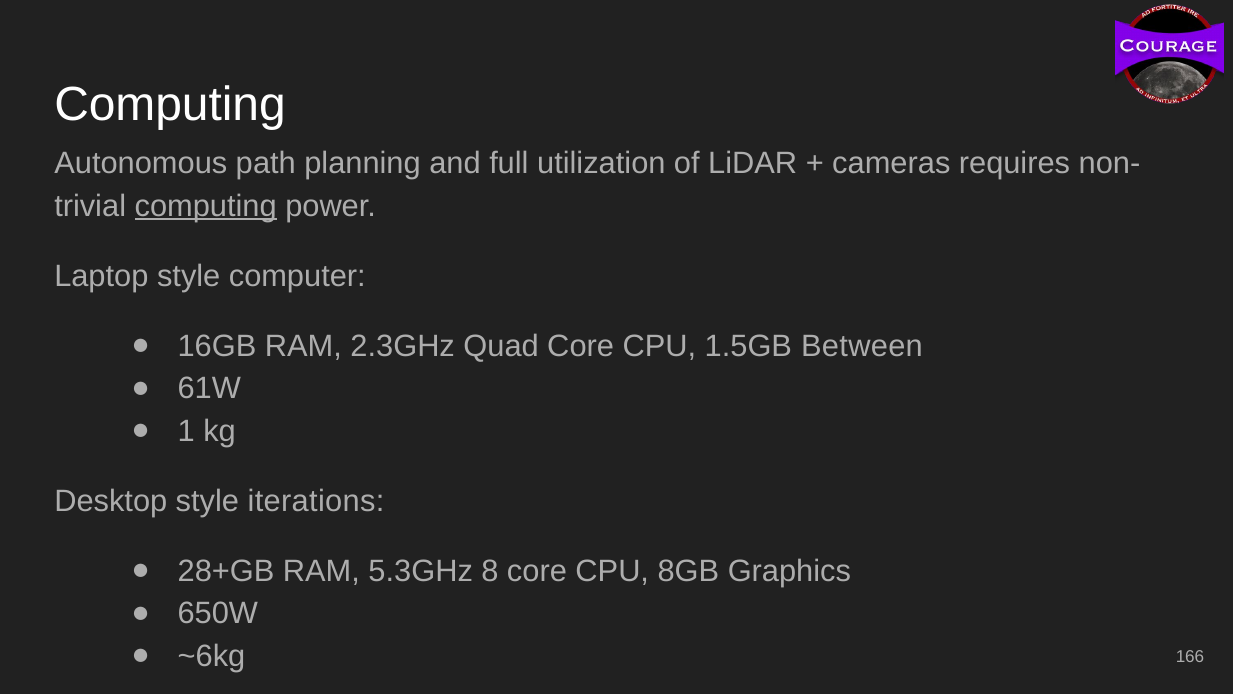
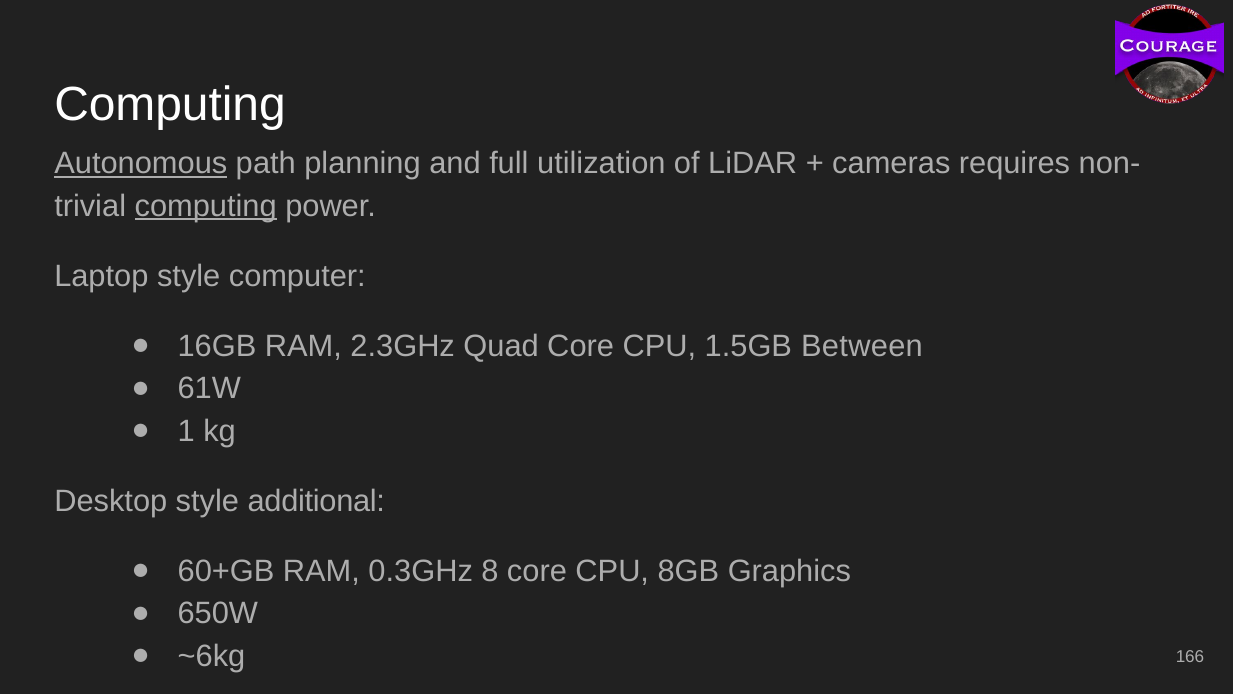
Autonomous underline: none -> present (141, 164)
iterations: iterations -> additional (316, 501)
28+GB: 28+GB -> 60+GB (226, 571)
5.3GHz: 5.3GHz -> 0.3GHz (421, 571)
